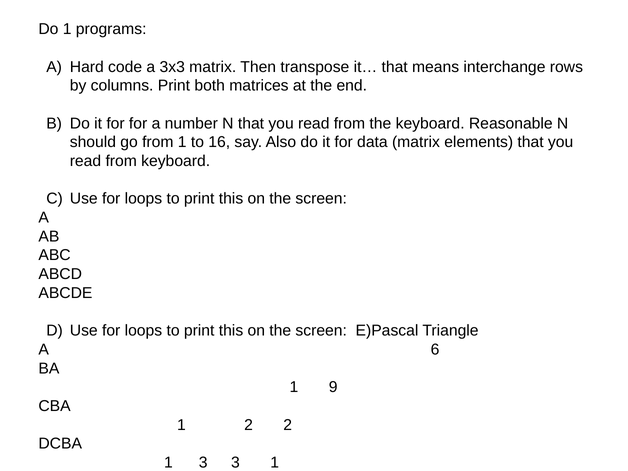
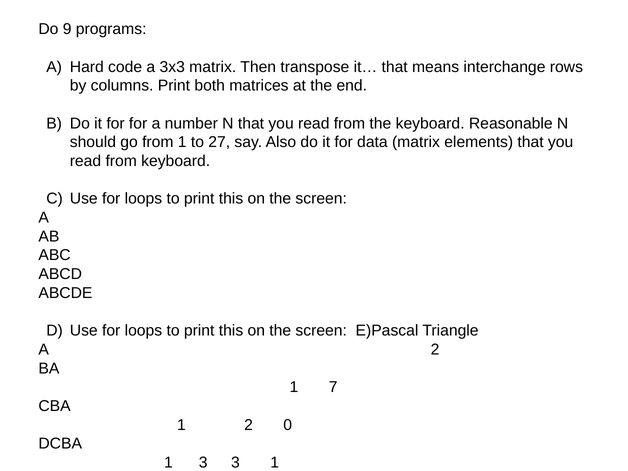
Do 1: 1 -> 9 (67, 29)
16: 16 -> 27 (219, 142)
A 6: 6 -> 2 (435, 349)
9: 9 -> 7 (333, 387)
2 2: 2 -> 0 (288, 425)
